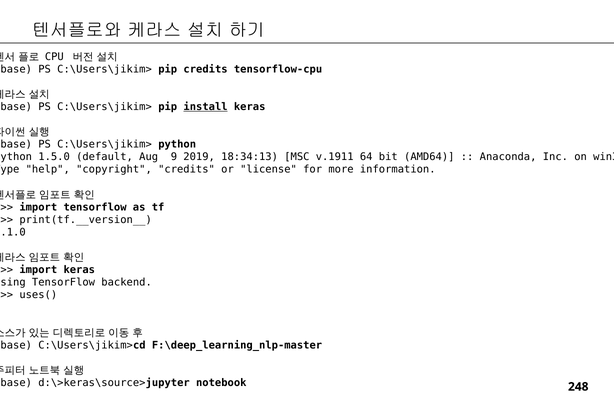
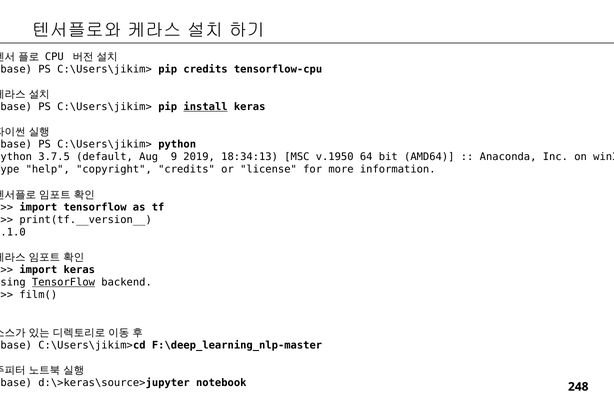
1.5.0: 1.5.0 -> 3.7.5 (54, 157)
v.1911: v.1911 -> v.1950 (335, 157)
TensorFlow underline: none -> present (64, 283)
uses(: uses( -> film( (38, 295)
